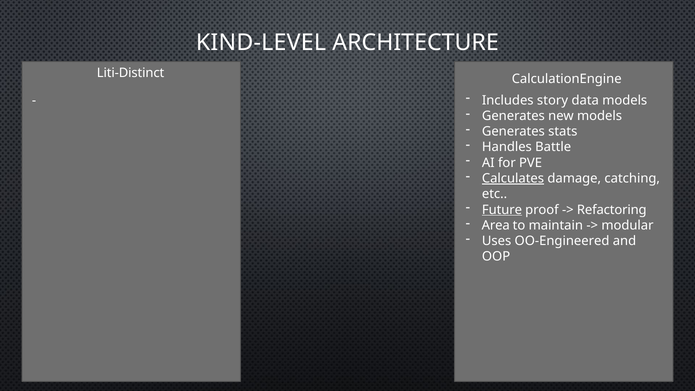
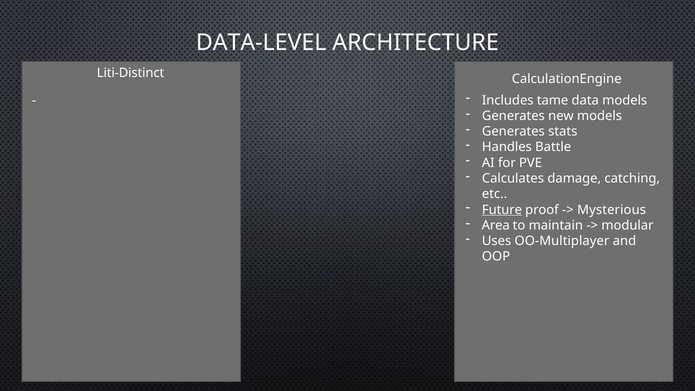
KIND-LEVEL: KIND-LEVEL -> DATA-LEVEL (261, 43)
story: story -> tame (553, 100)
Calculates underline: present -> none (513, 178)
Refactoring: Refactoring -> Mysterious (612, 210)
OO-Engineered: OO-Engineered -> OO-Multiplayer (562, 241)
